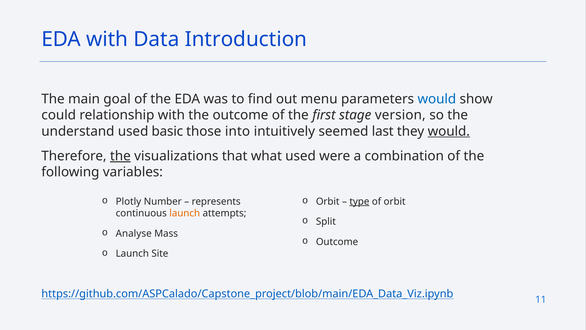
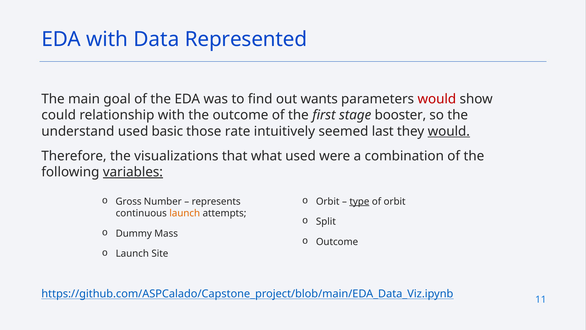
Introduction: Introduction -> Represented (246, 39)
menu: menu -> wants (319, 99)
would colour: blue -> red (437, 99)
version: version -> booster (400, 115)
into: into -> rate (238, 131)
the underline: present -> none (120, 156)
variables underline: none -> present (133, 172)
Plotly: Plotly -> Gross (129, 201)
Analyse: Analyse -> Dummy (134, 233)
